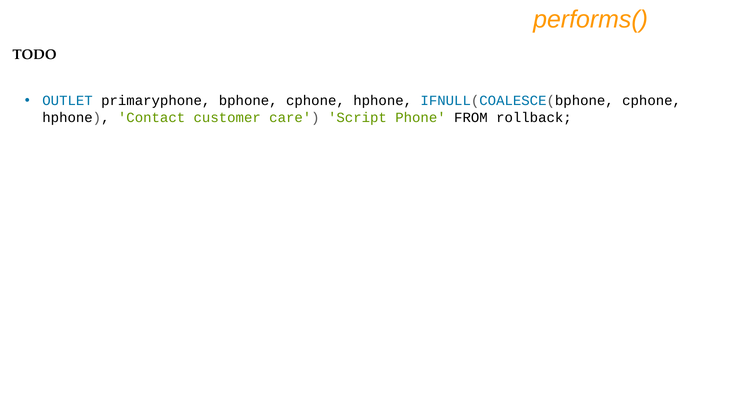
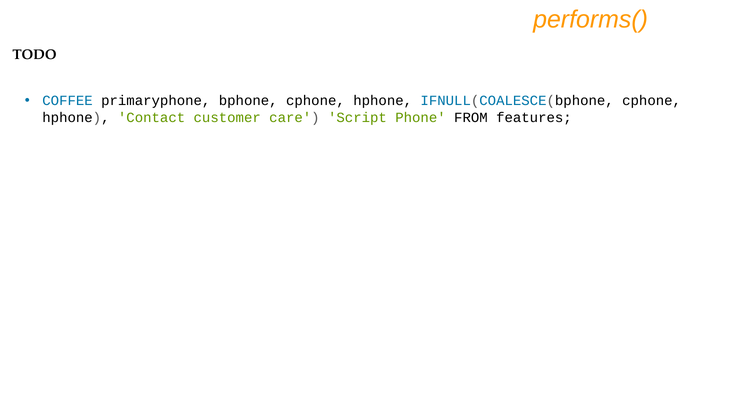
OUTLET: OUTLET -> COFFEE (68, 101)
rollback: rollback -> features (534, 118)
